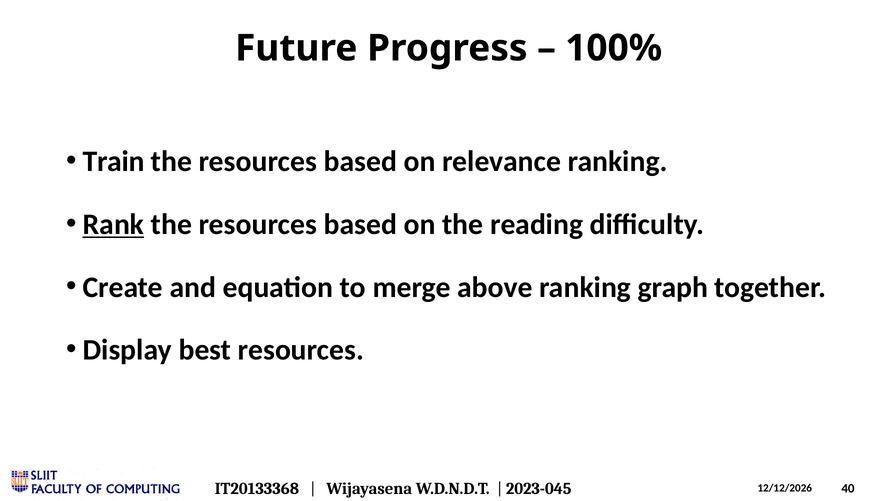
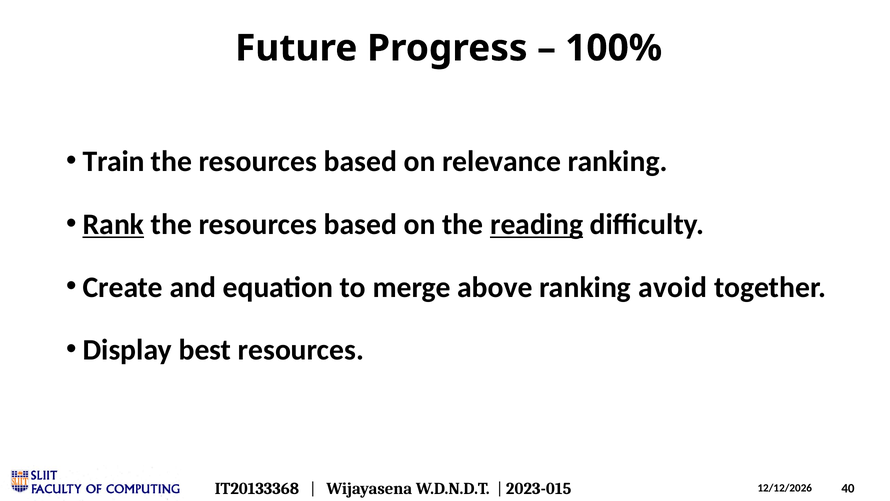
reading underline: none -> present (537, 224)
graph: graph -> avoid (673, 287)
2023-045: 2023-045 -> 2023-015 (539, 488)
